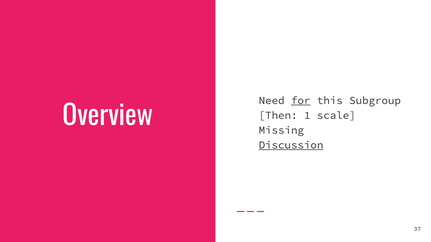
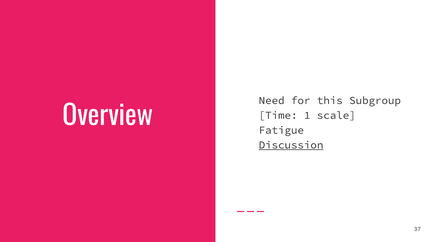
for underline: present -> none (301, 101)
Then: Then -> Time (278, 115)
Missing: Missing -> Fatigue (281, 130)
